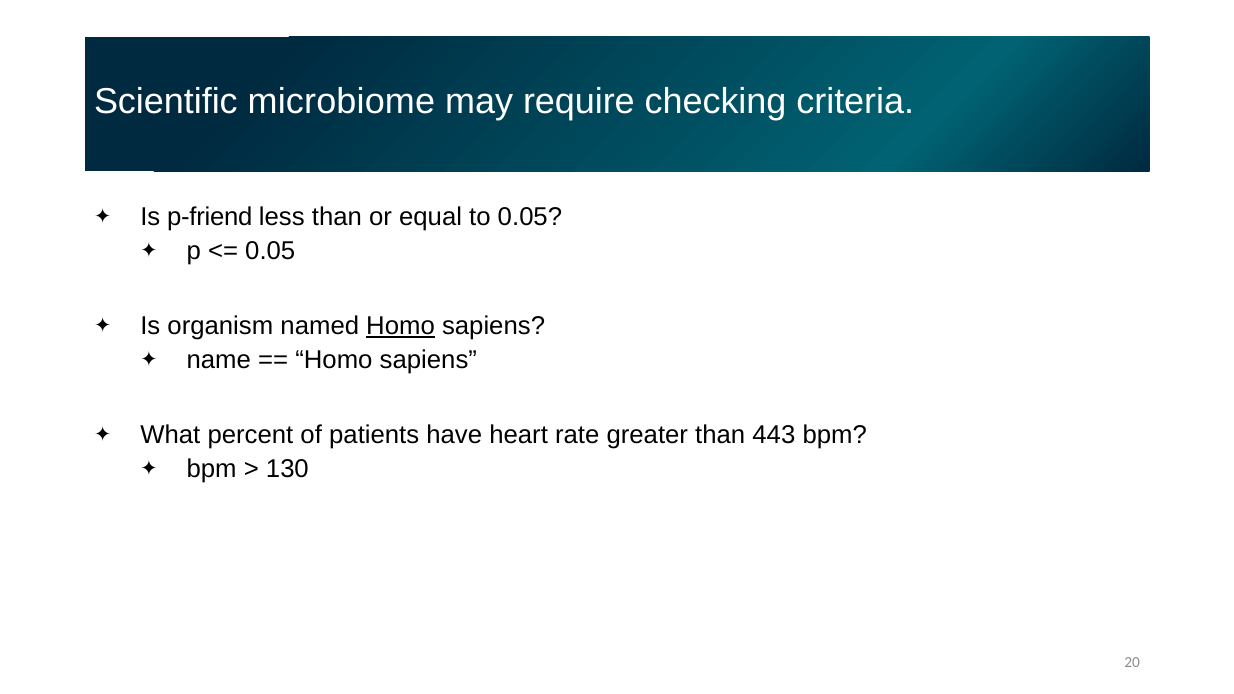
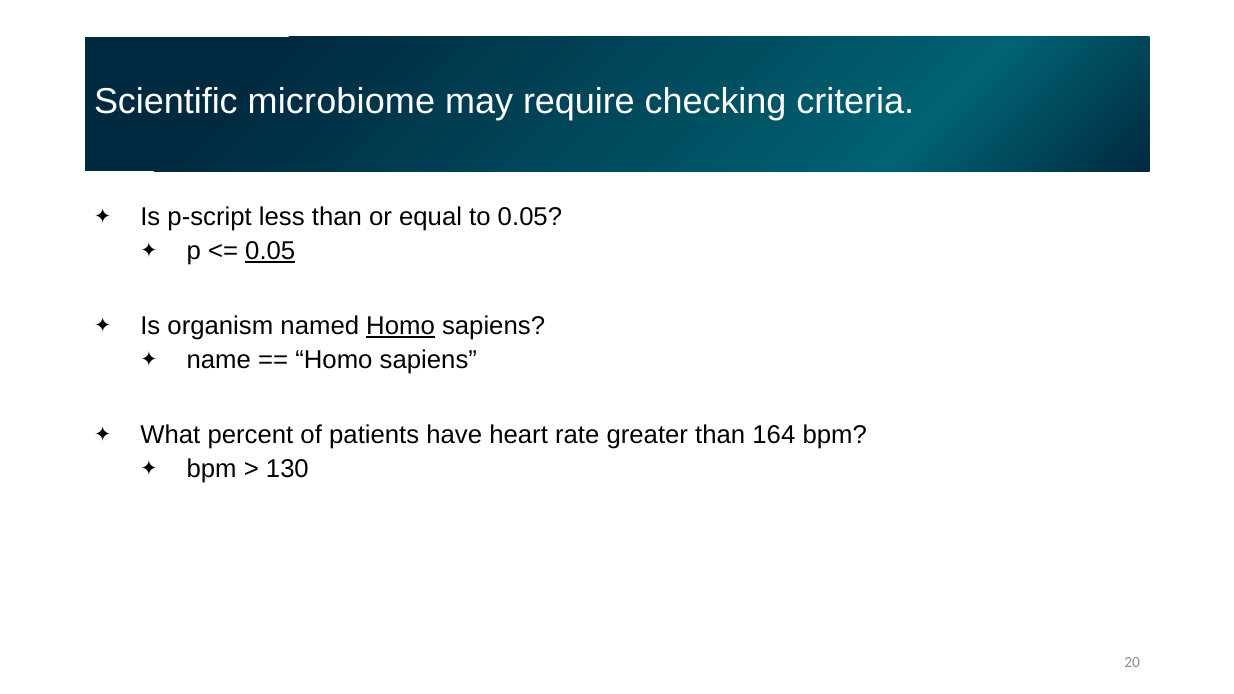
p-friend: p-friend -> p-script (210, 217)
0.05 underline: none -> present (270, 251)
443: 443 -> 164 (774, 435)
